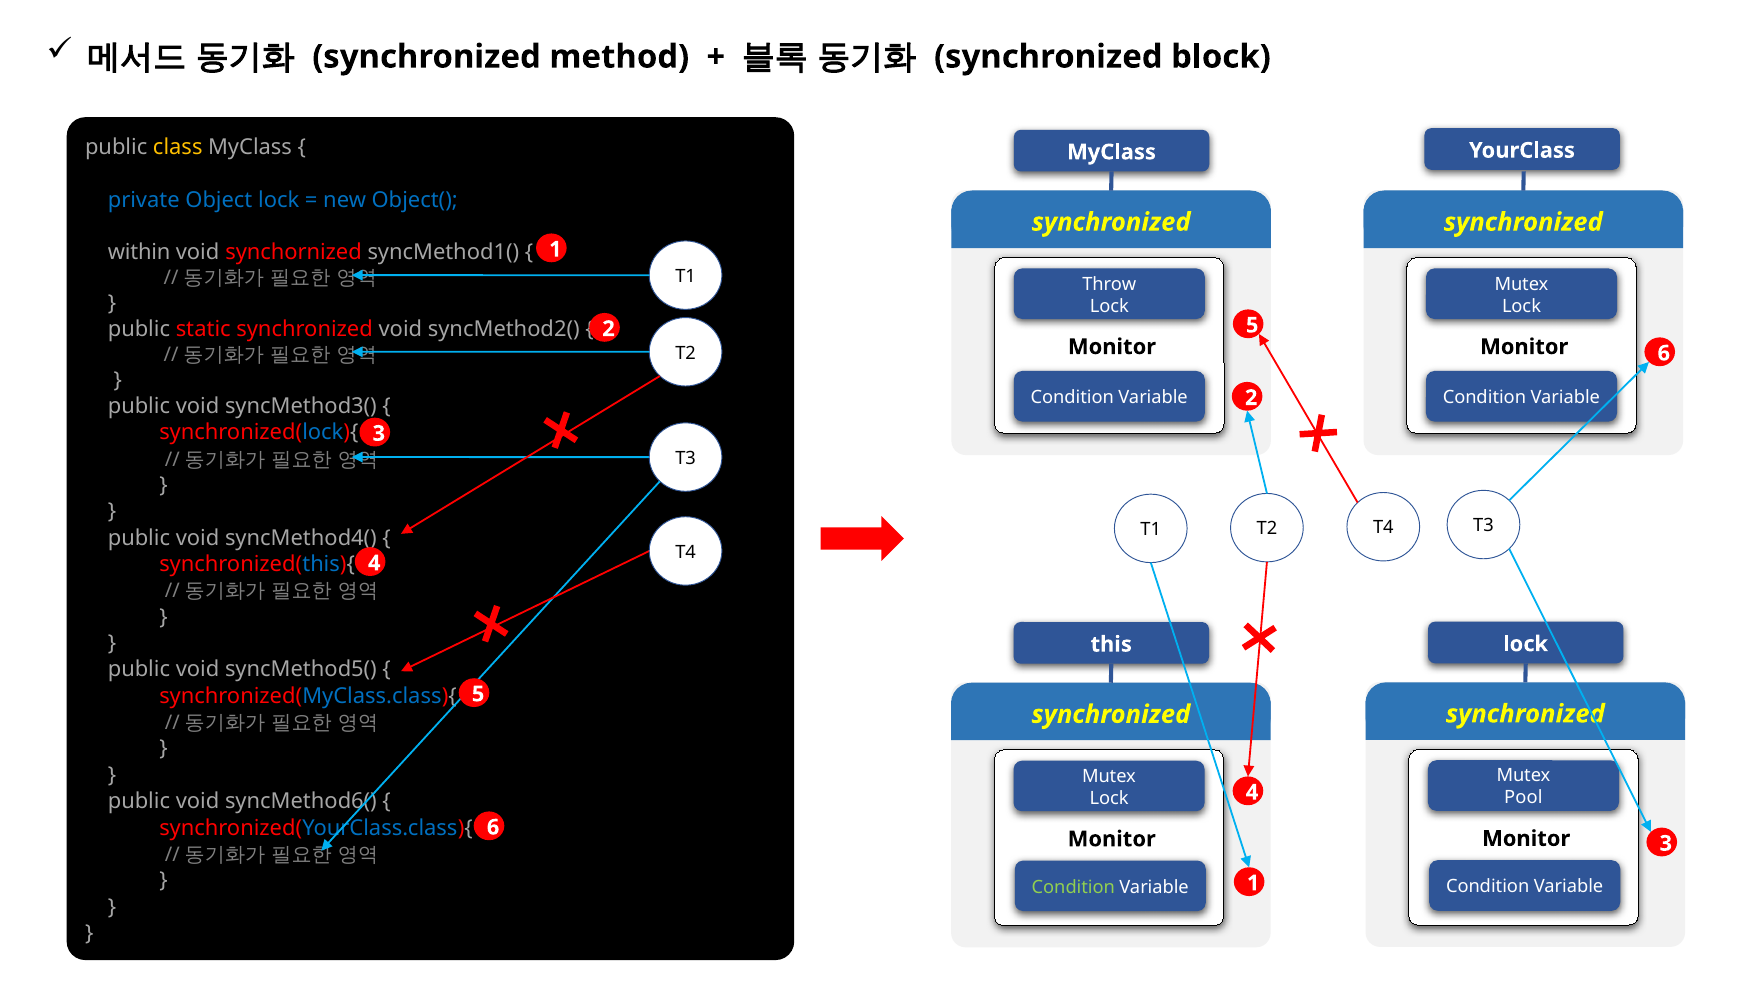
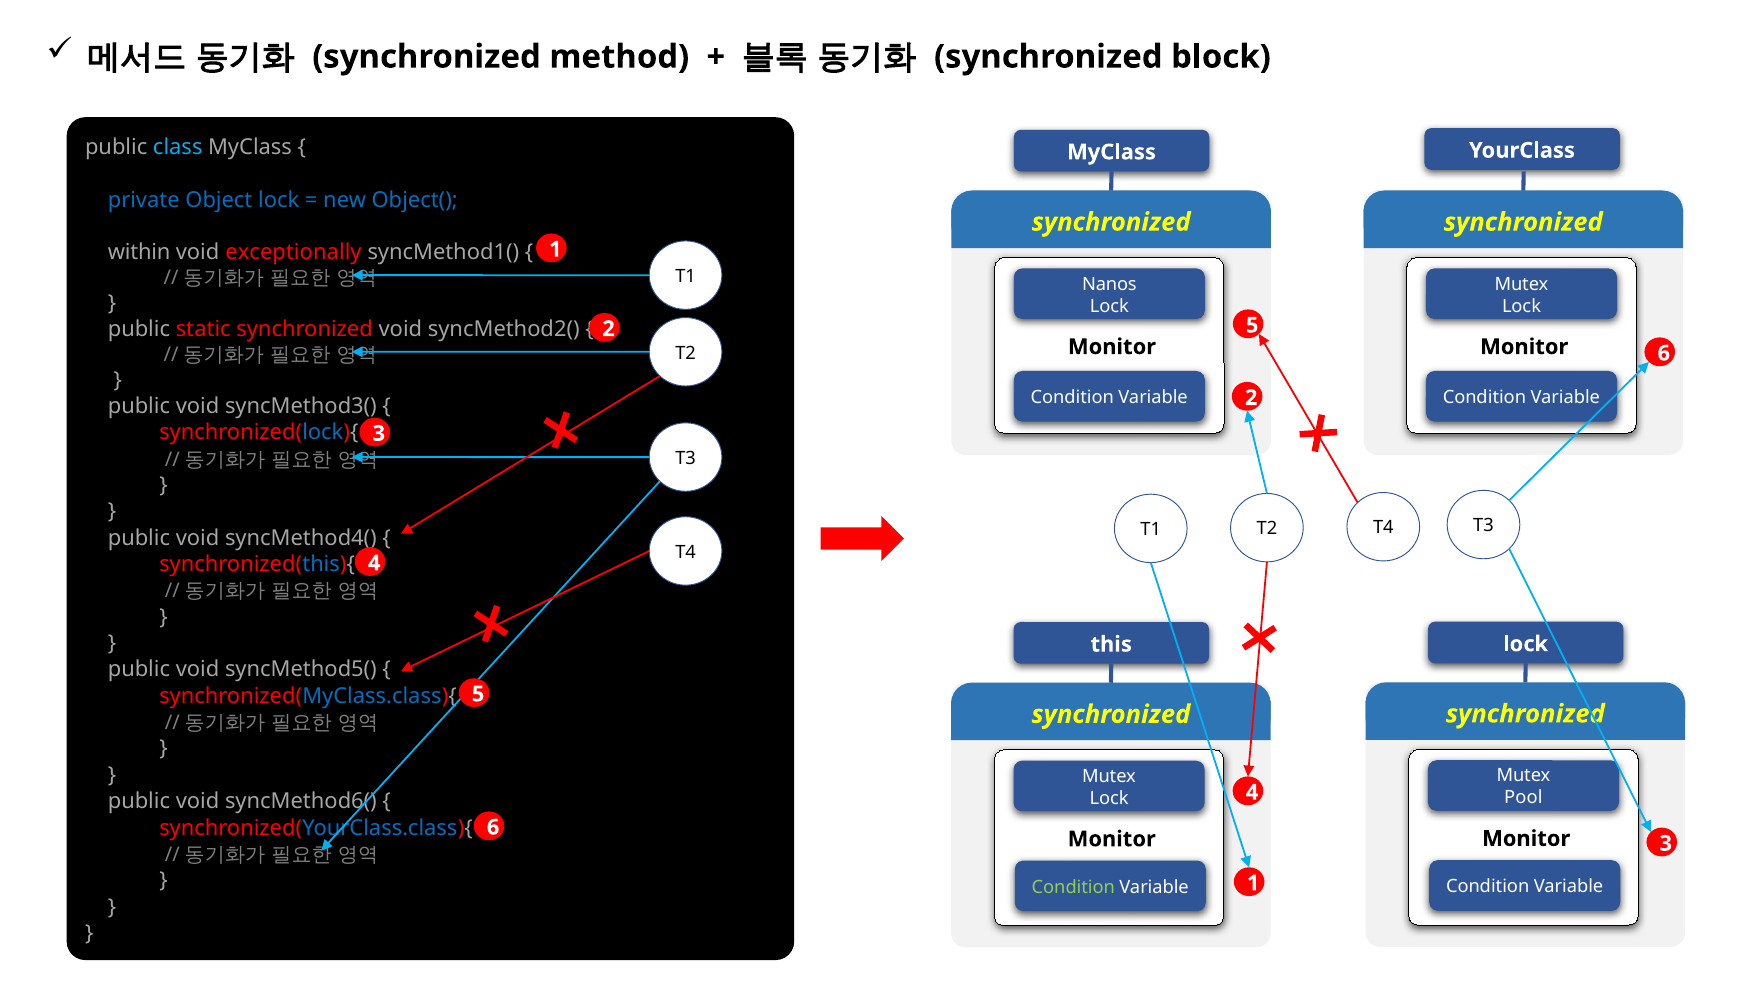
class colour: yellow -> light blue (178, 147)
synchornized: synchornized -> exceptionally (293, 252)
Throw: Throw -> Nanos (1109, 284)
